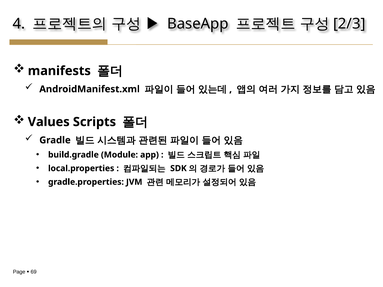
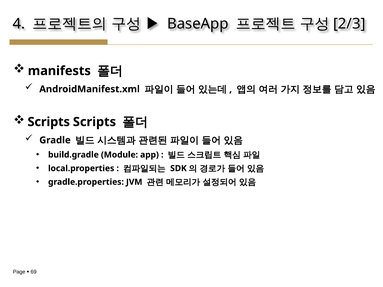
Values: Values -> Scripts (49, 122)
